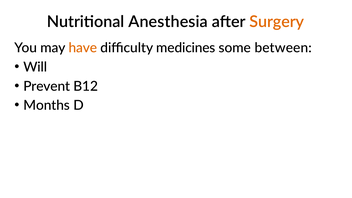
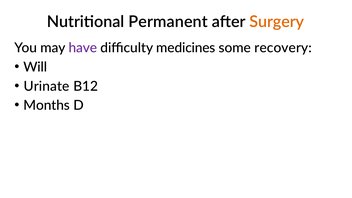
Anesthesia: Anesthesia -> Permanent (168, 22)
have colour: orange -> purple (83, 48)
between: between -> recovery (283, 48)
Prevent: Prevent -> Urinate (47, 86)
